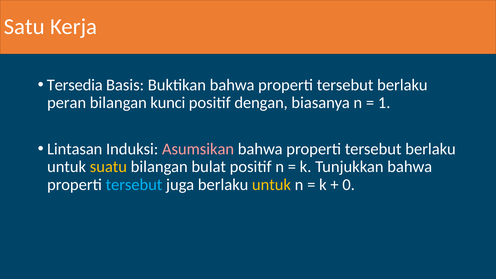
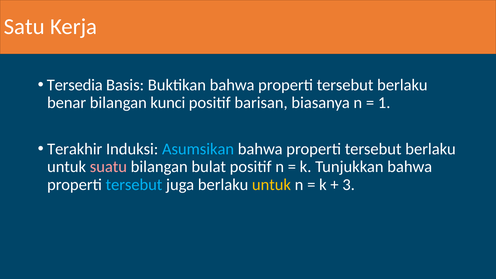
peran: peran -> benar (67, 103)
dengan: dengan -> barisan (261, 103)
Lintasan: Lintasan -> Terakhir (75, 149)
Asumsikan colour: pink -> light blue (198, 149)
suatu colour: yellow -> pink (108, 167)
0: 0 -> 3 (349, 185)
